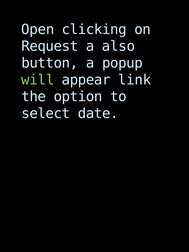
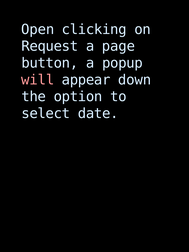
also: also -> page (118, 46)
will colour: light green -> pink (38, 80)
link: link -> down (135, 80)
